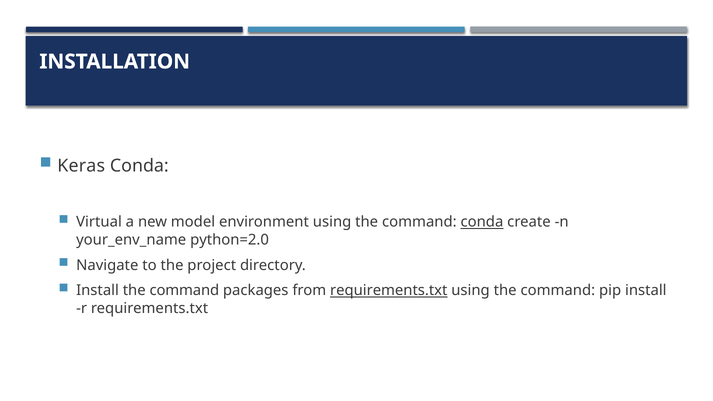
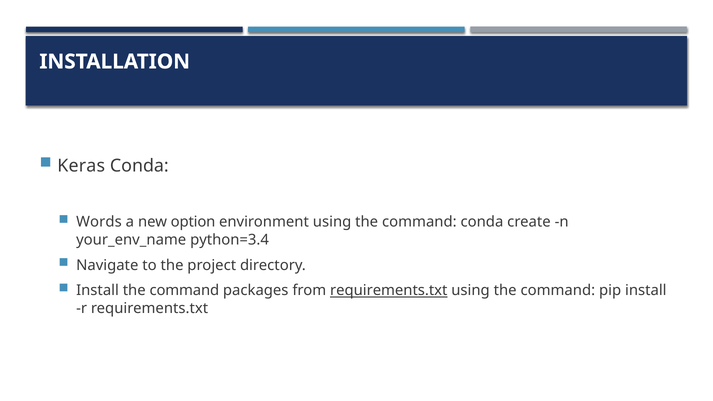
Virtual: Virtual -> Words (99, 222)
model: model -> option (193, 222)
conda underline: present -> none (482, 222)
python=2.0: python=2.0 -> python=3.4 (230, 240)
